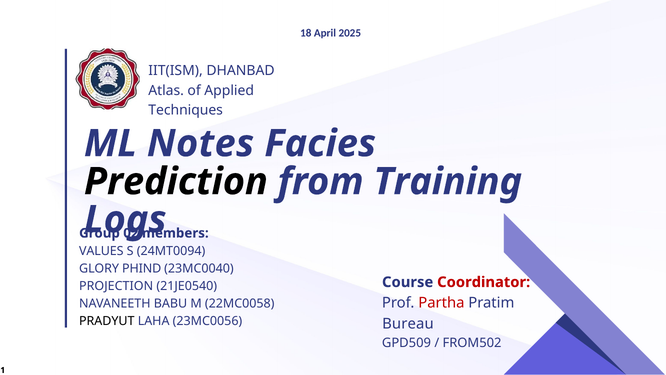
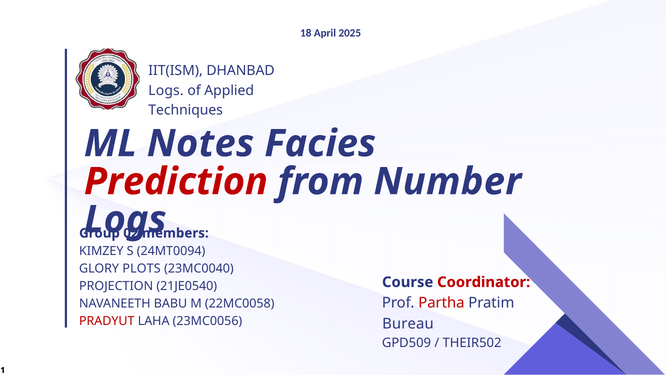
Atlas: Atlas -> Logs (166, 90)
Prediction colour: black -> red (176, 181)
Training: Training -> Number (448, 181)
VALUES: VALUES -> KIMZEY (101, 251)
PHIND: PHIND -> PLOTS (142, 268)
PRADYUT colour: black -> red (107, 321)
FROM502: FROM502 -> THEIR502 (472, 343)
